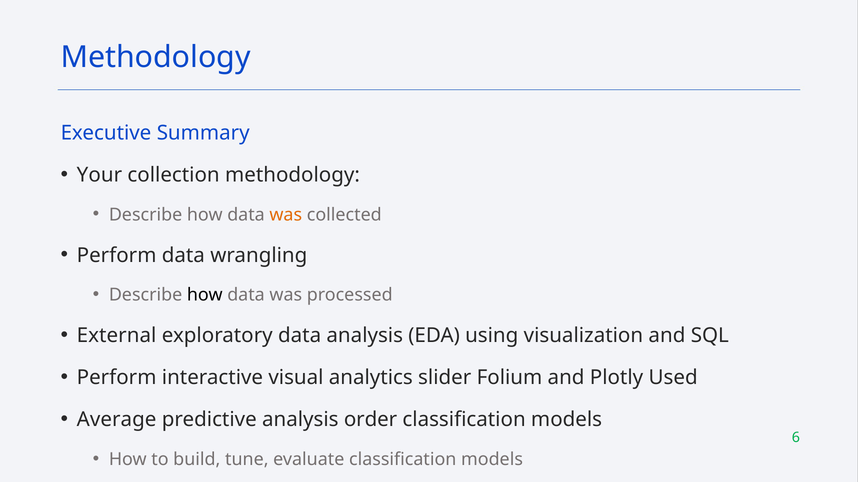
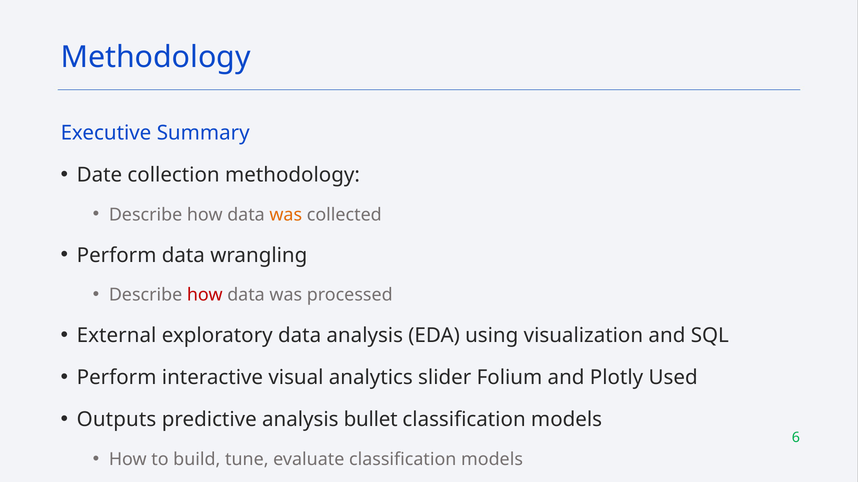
Your: Your -> Date (99, 175)
how colour: black -> red (205, 295)
Average: Average -> Outputs (117, 420)
order: order -> bullet (371, 420)
